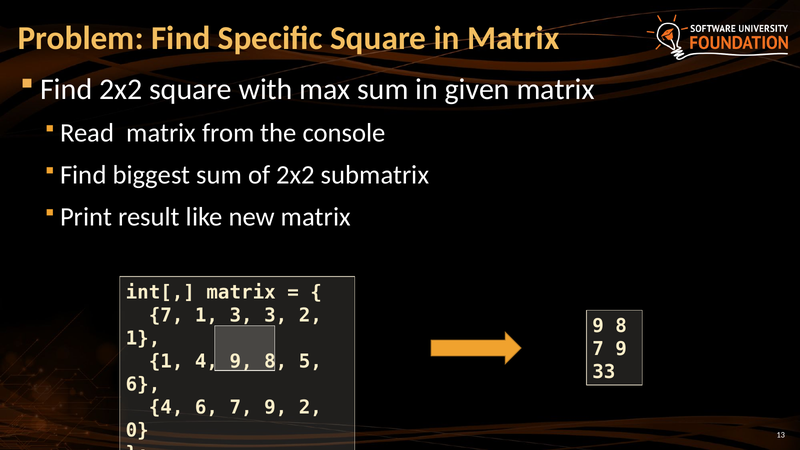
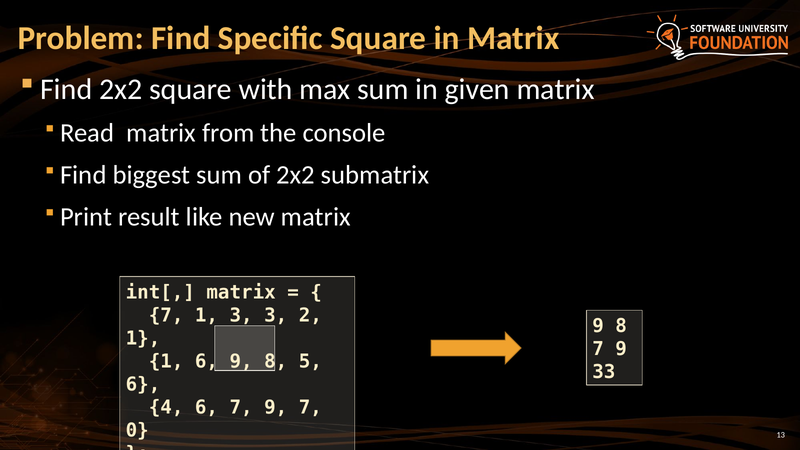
1 4: 4 -> 6 (206, 361)
9 2: 2 -> 7 (310, 407)
